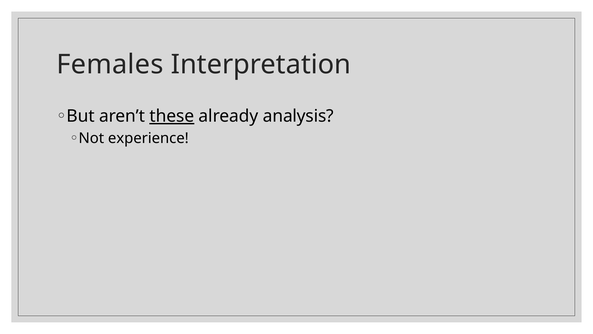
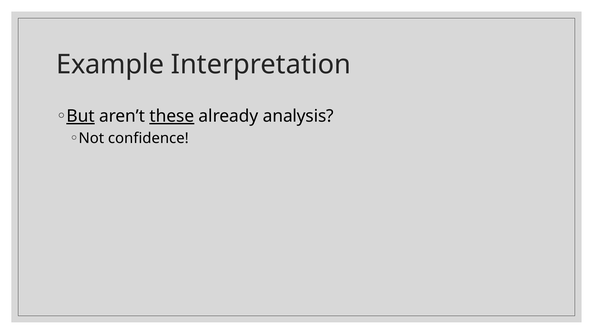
Females: Females -> Example (110, 64)
But underline: none -> present (81, 116)
experience: experience -> confidence (148, 138)
